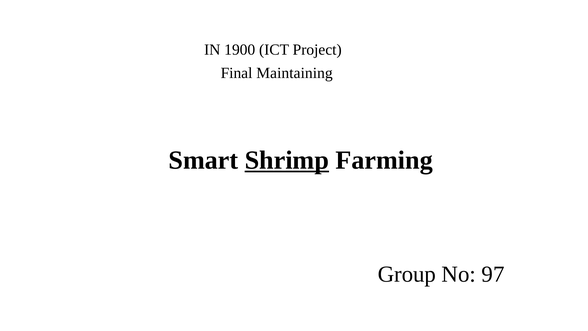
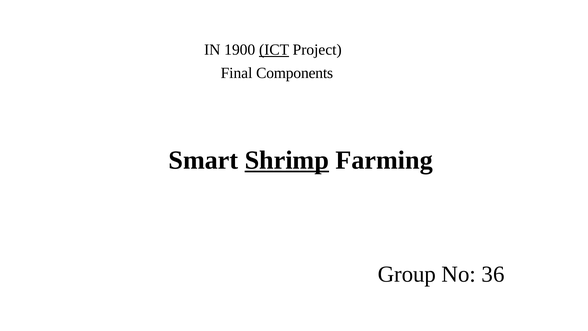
ICT underline: none -> present (274, 50)
Maintaining: Maintaining -> Components (295, 73)
97: 97 -> 36 (493, 274)
